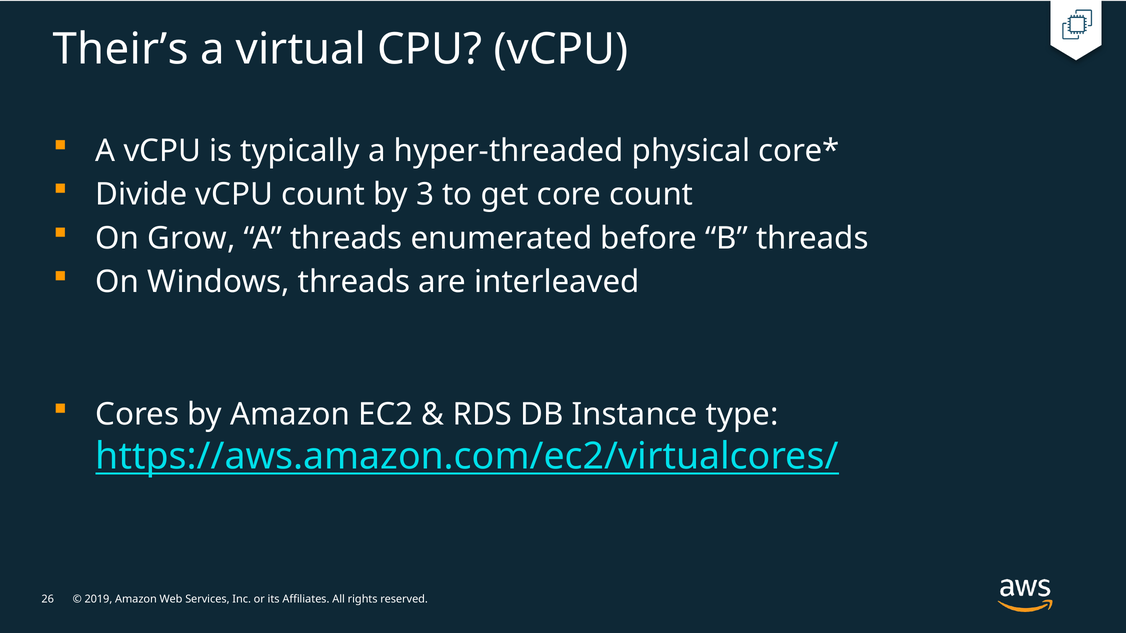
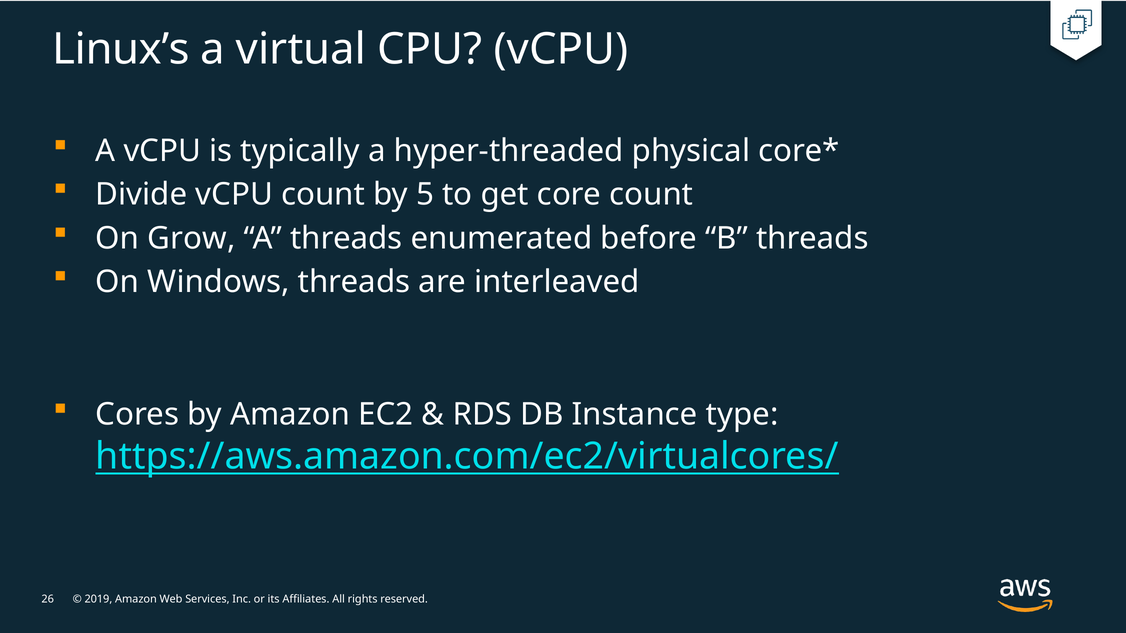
Their’s: Their’s -> Linux’s (121, 49)
3: 3 -> 5 (425, 195)
